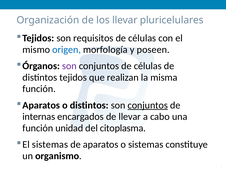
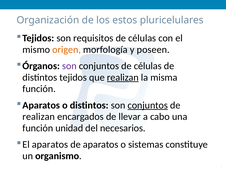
los llevar: llevar -> estos (125, 20)
origen colour: blue -> orange (67, 50)
realizan underline: none -> present (123, 78)
internas: internas -> realizan (39, 117)
citoplasma: citoplasma -> necesarios (123, 128)
El sistemas: sistemas -> aparatos (50, 145)
